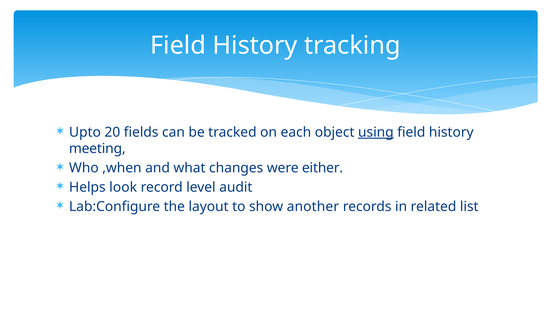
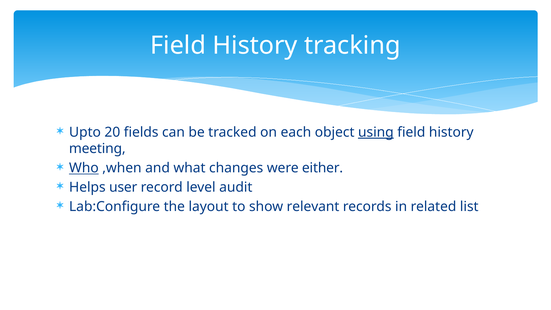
Who underline: none -> present (84, 168)
look: look -> user (123, 187)
another: another -> relevant (313, 207)
